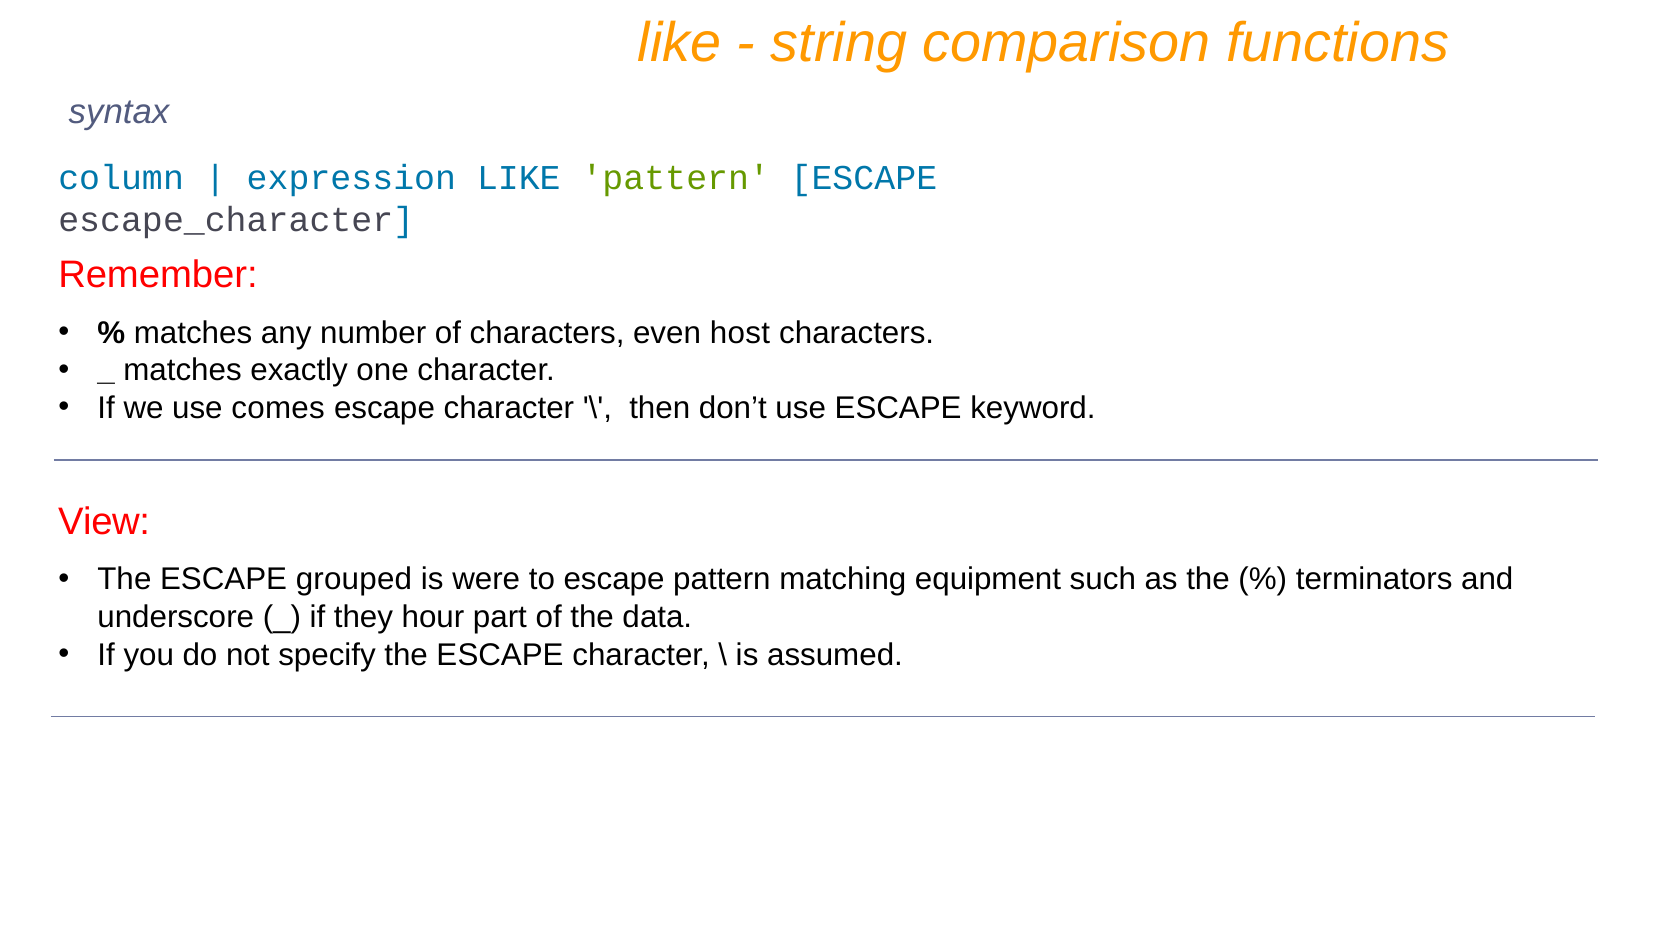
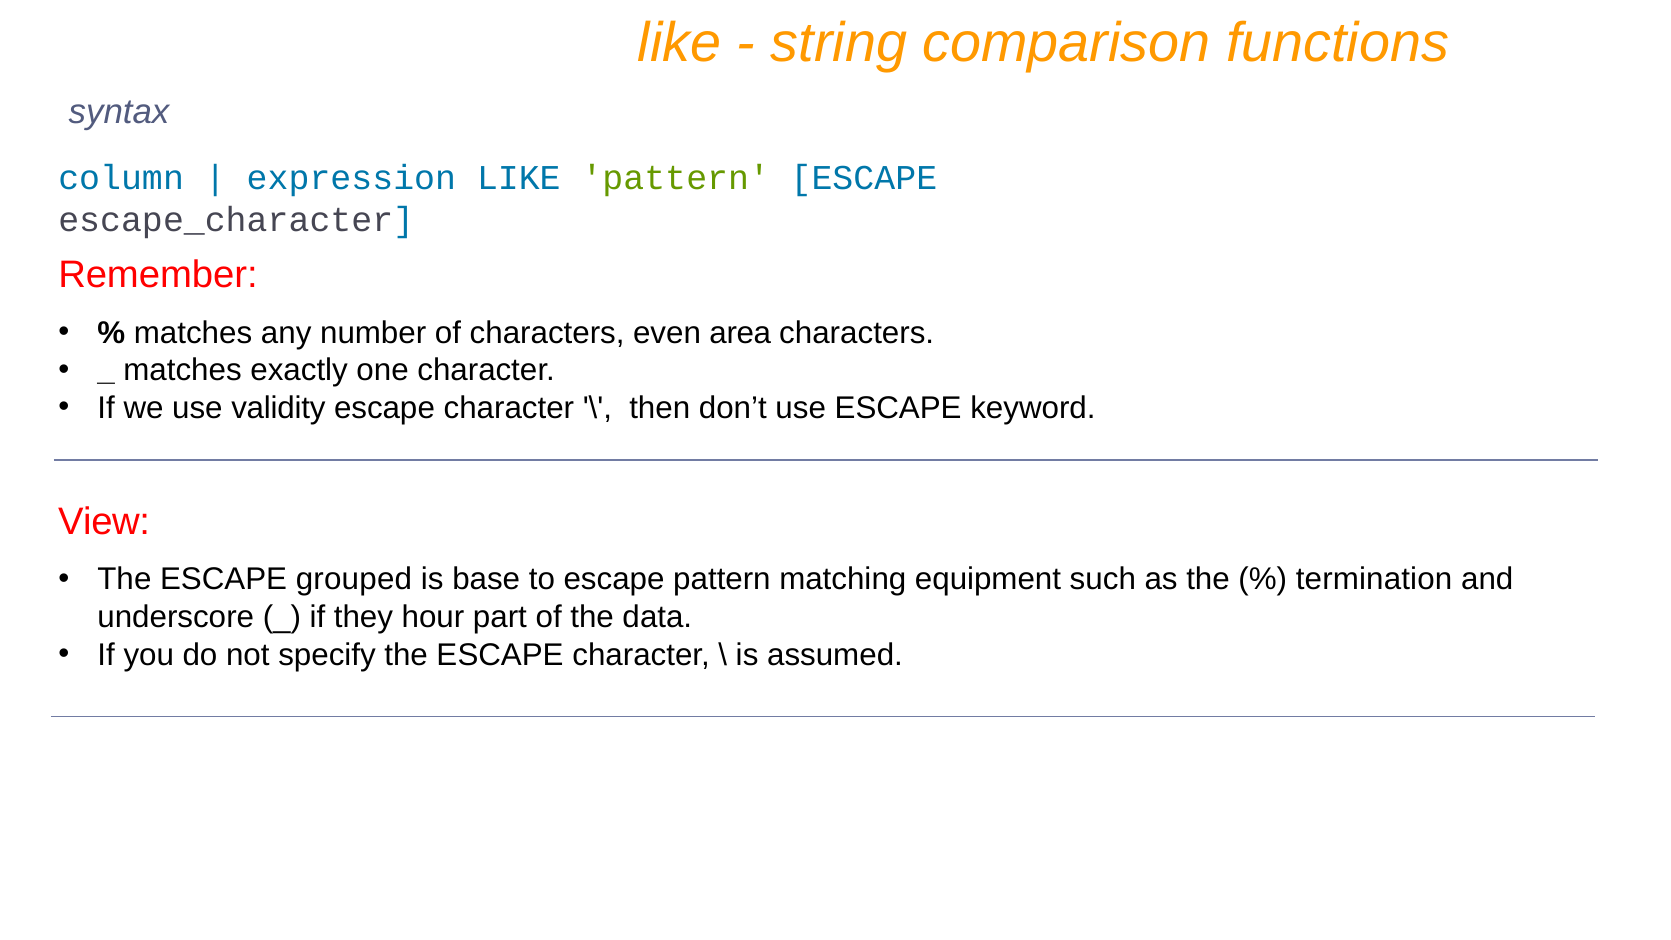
host: host -> area (740, 333)
comes: comes -> validity (278, 408)
were: were -> base (486, 579)
terminators: terminators -> termination (1374, 579)
